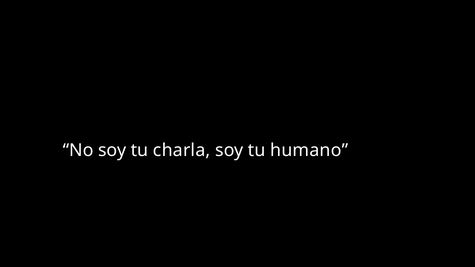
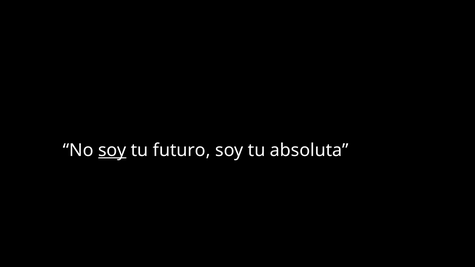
soy underline: none -> present (112, 150)
charla: charla -> futuro (182, 150)
humano: humano -> absoluta (309, 150)
